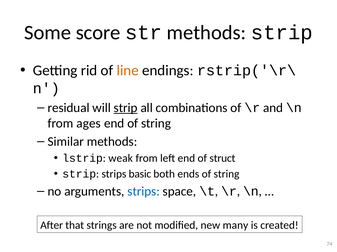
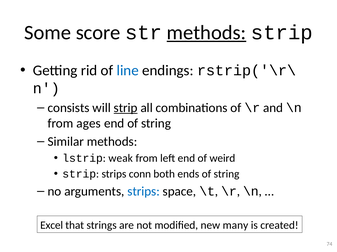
methods underline: none -> present (206, 33)
line colour: orange -> blue (128, 71)
residual: residual -> consists (69, 108)
struct: struct -> weird (222, 159)
basic: basic -> conn (140, 174)
After: After -> Excel (52, 226)
